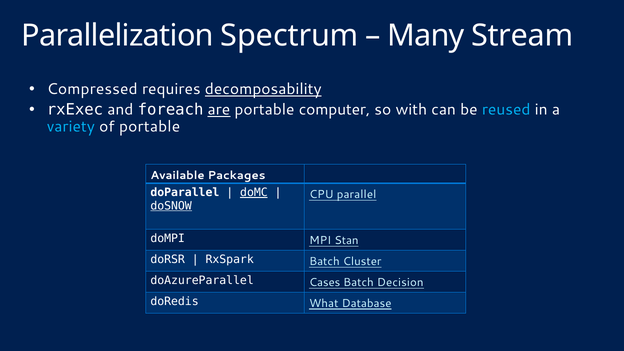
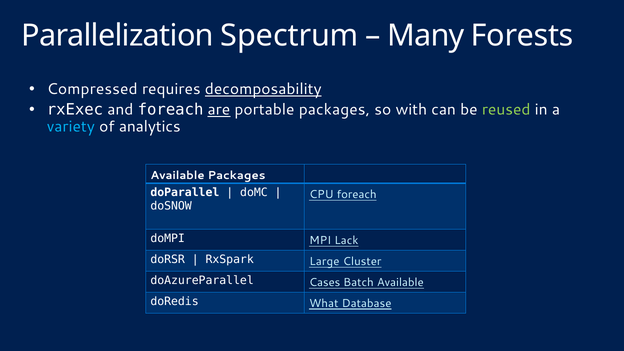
Stream: Stream -> Forests (522, 36)
portable computer: computer -> packages (334, 110)
reused colour: light blue -> light green (506, 110)
of portable: portable -> analytics (150, 127)
doMC underline: present -> none (254, 192)
CPU parallel: parallel -> foreach (357, 194)
doSNOW underline: present -> none (171, 206)
Stan: Stan -> Lack (346, 240)
RxSpark Batch: Batch -> Large (324, 261)
Batch Decision: Decision -> Available (400, 282)
